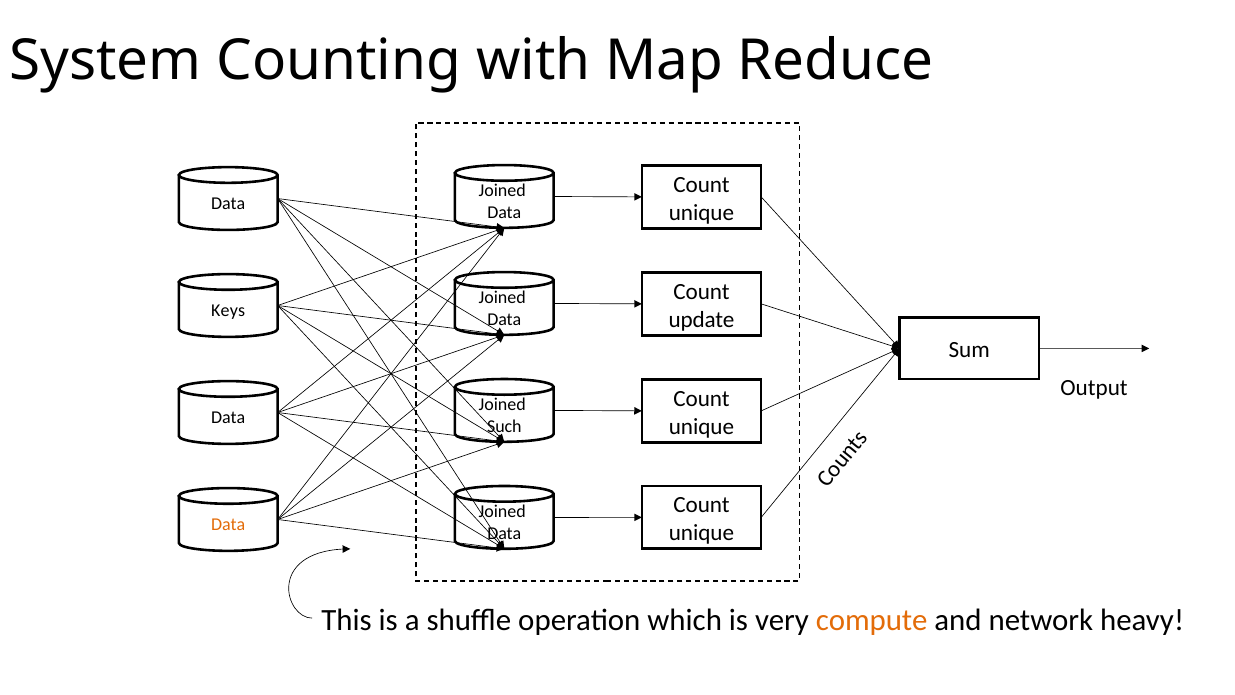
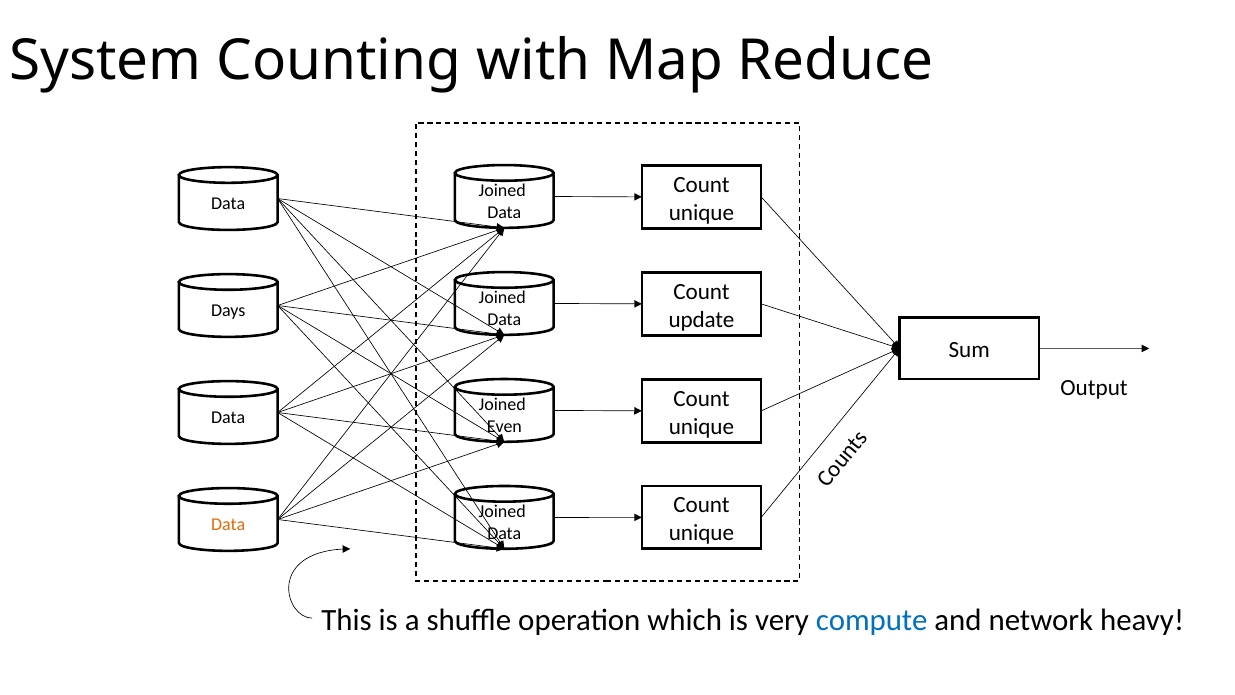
Keys: Keys -> Days (228, 311)
Such: Such -> Even (504, 426)
compute colour: orange -> blue (872, 620)
